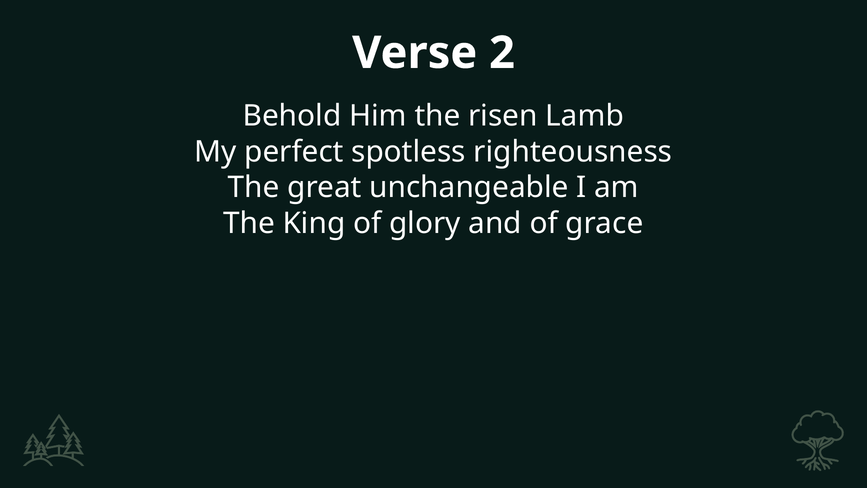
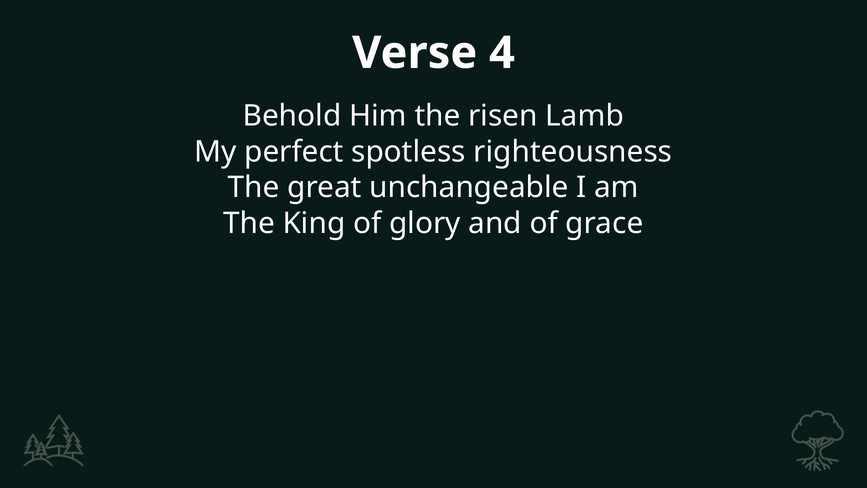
2: 2 -> 4 (502, 53)
